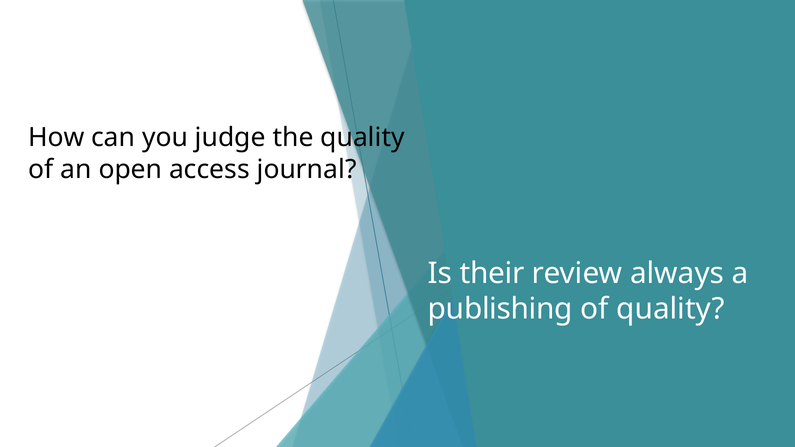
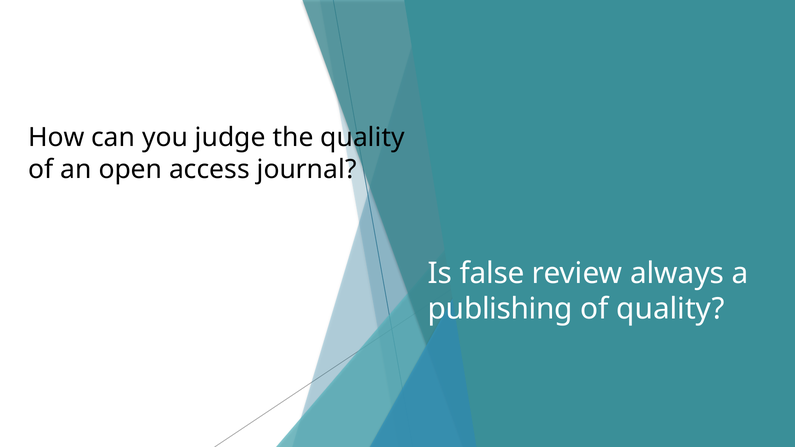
their: their -> false (492, 273)
